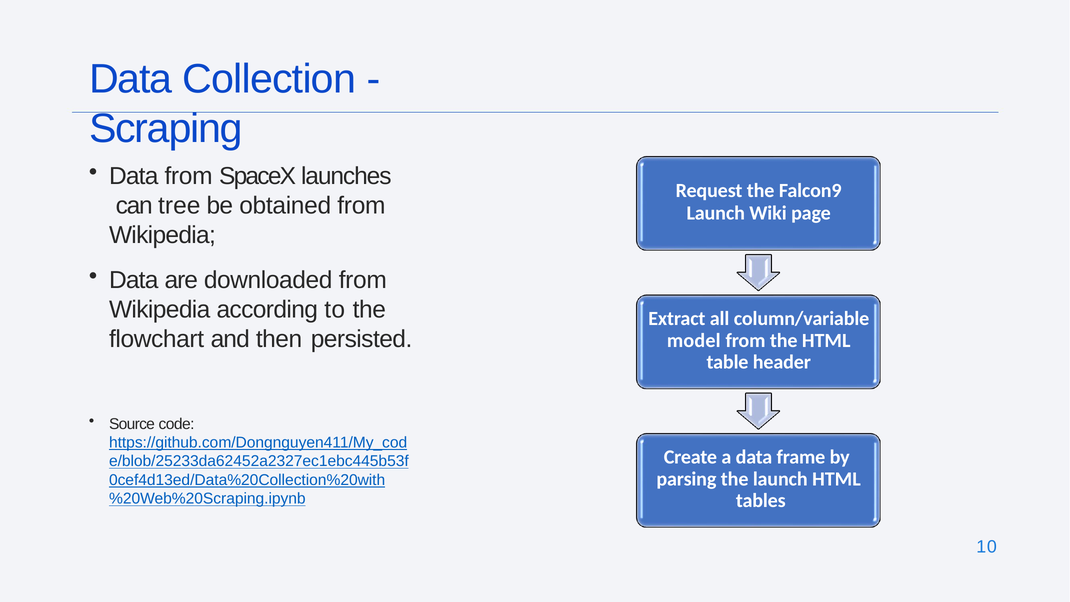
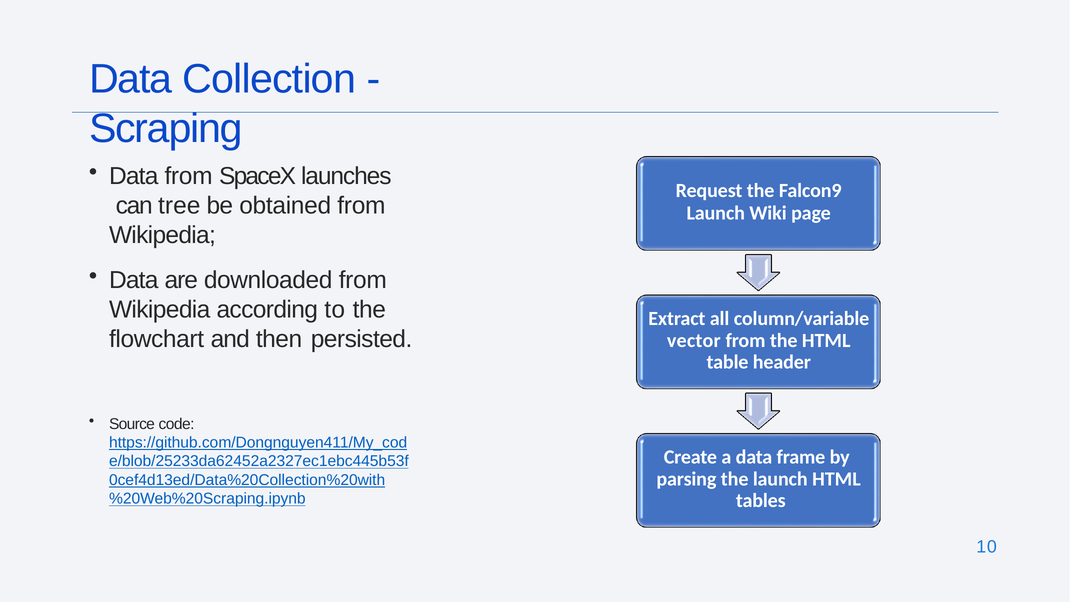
model: model -> vector (694, 340)
